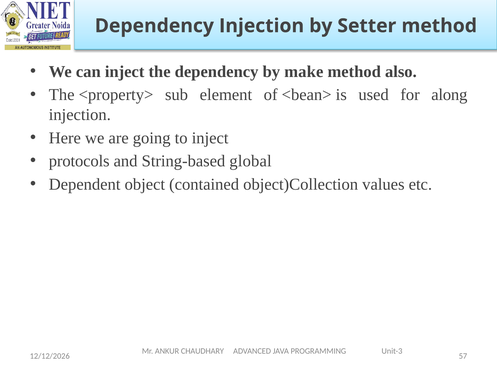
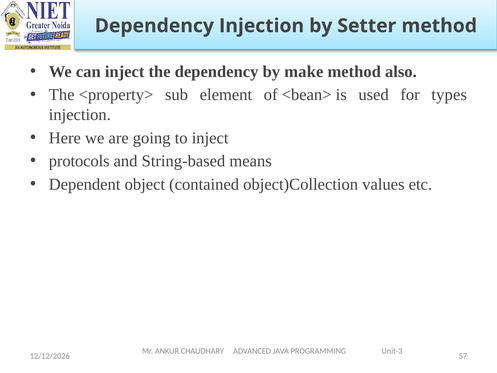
along: along -> types (449, 95)
global: global -> means (251, 161)
